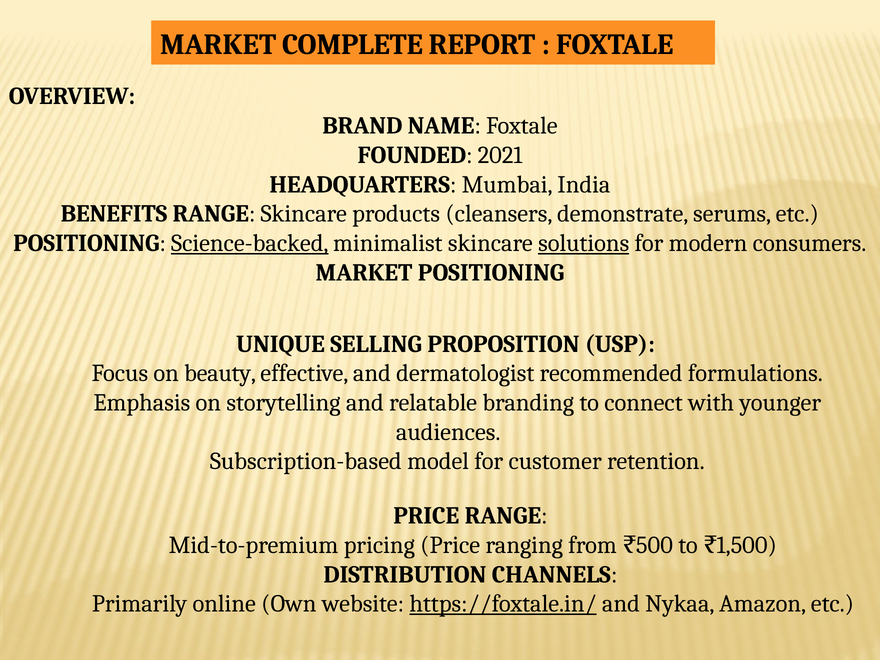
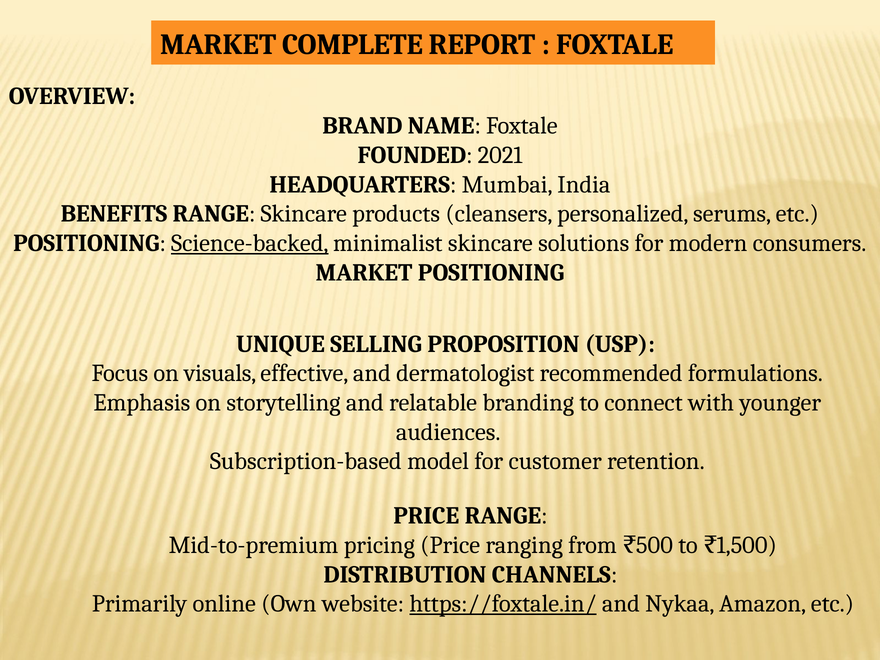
demonstrate: demonstrate -> personalized (623, 214)
solutions underline: present -> none (584, 243)
beauty: beauty -> visuals (220, 373)
